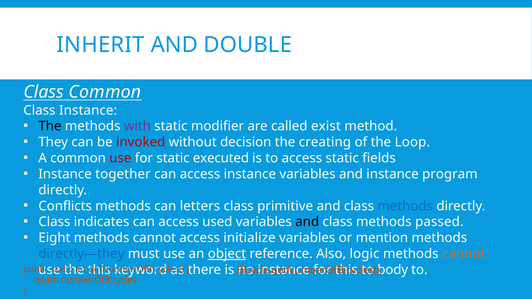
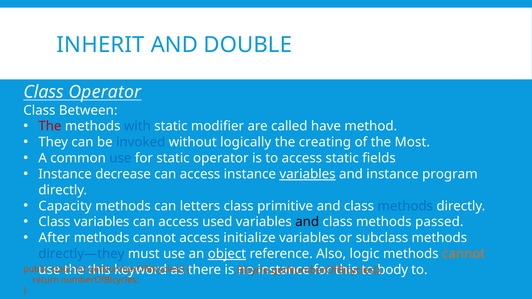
Class Common: Common -> Operator (105, 92)
Class Instance: Instance -> Between (88, 110)
The colour: black -> red (50, 126)
with colour: purple -> blue (137, 126)
exist: exist -> have (326, 126)
invoked colour: red -> blue (141, 142)
decision: decision -> logically (246, 142)
Loop: Loop -> Most (412, 142)
use colour: red -> blue (120, 158)
static executed: executed -> operator (221, 158)
together: together -> decrease (123, 174)
variables underline: none -> present (308, 174)
Conflicts: Conflicts -> Capacity (65, 206)
Class indicates: indicates -> variables (102, 222)
Eight: Eight -> After (54, 238)
mention: mention -> subclass (382, 238)
